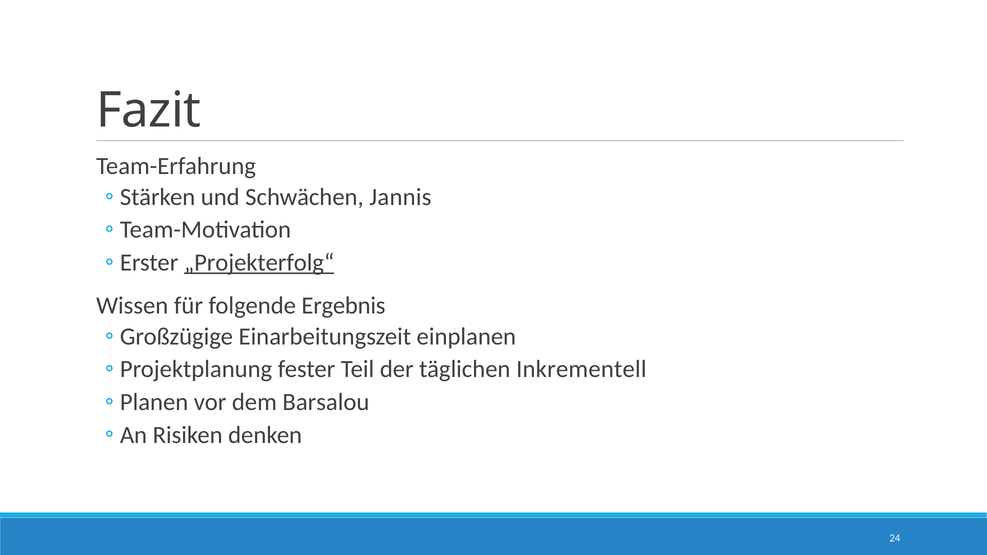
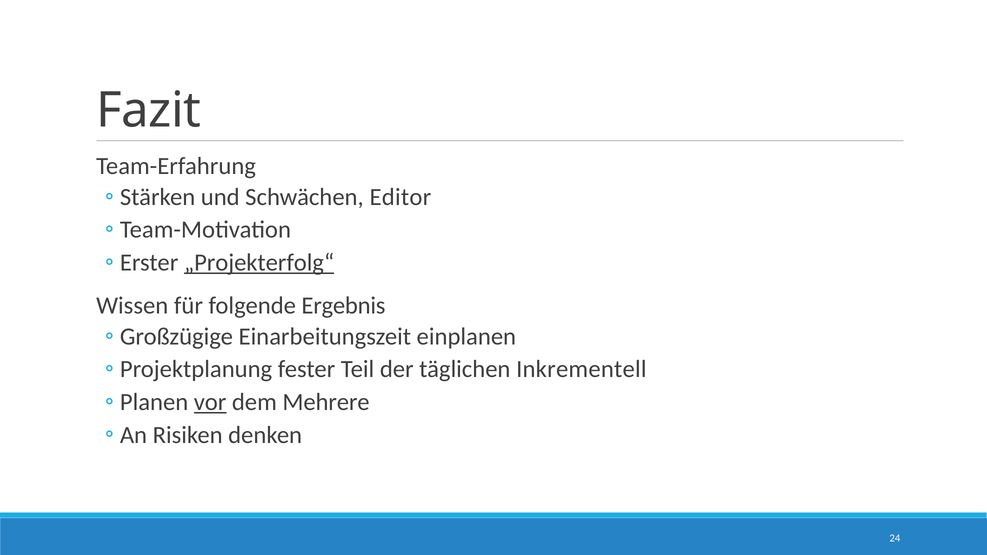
Jannis: Jannis -> Editor (400, 197)
vor underline: none -> present (210, 402)
Barsalou: Barsalou -> Mehrere (326, 402)
